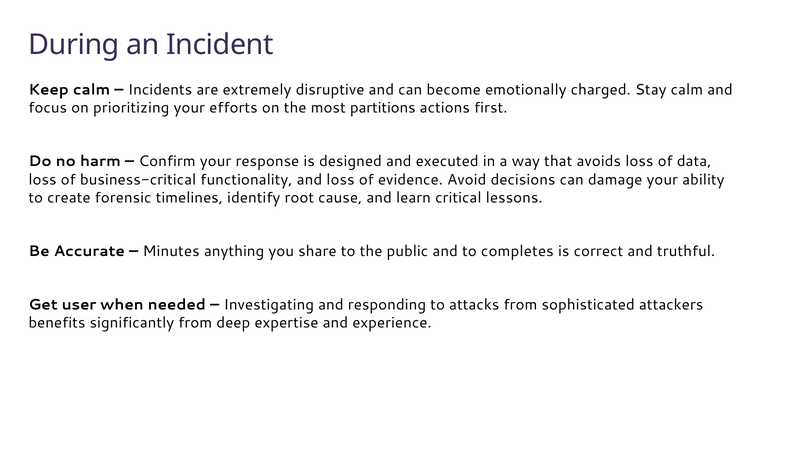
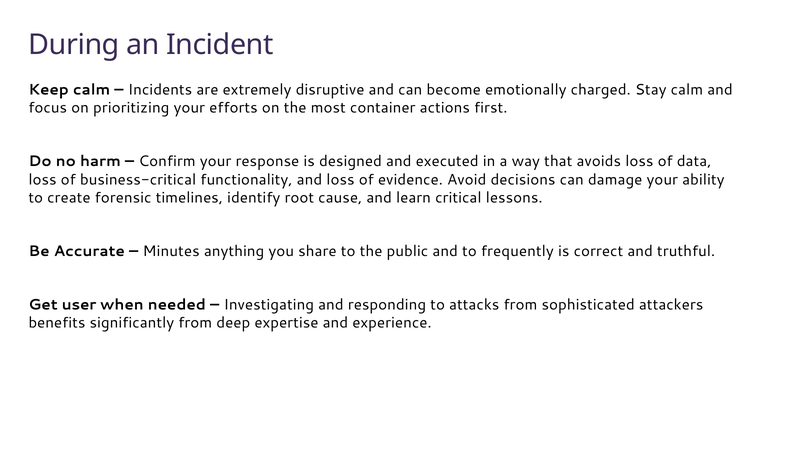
partitions: partitions -> container (383, 108)
completes: completes -> frequently (517, 251)
